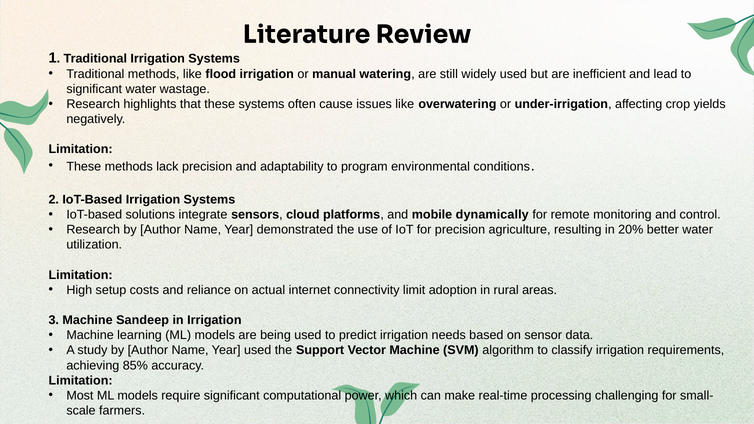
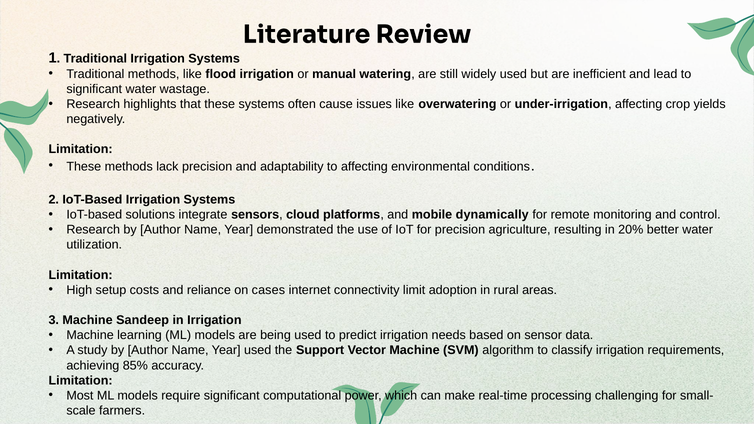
to program: program -> affecting (364, 167)
actual: actual -> cases (268, 290)
